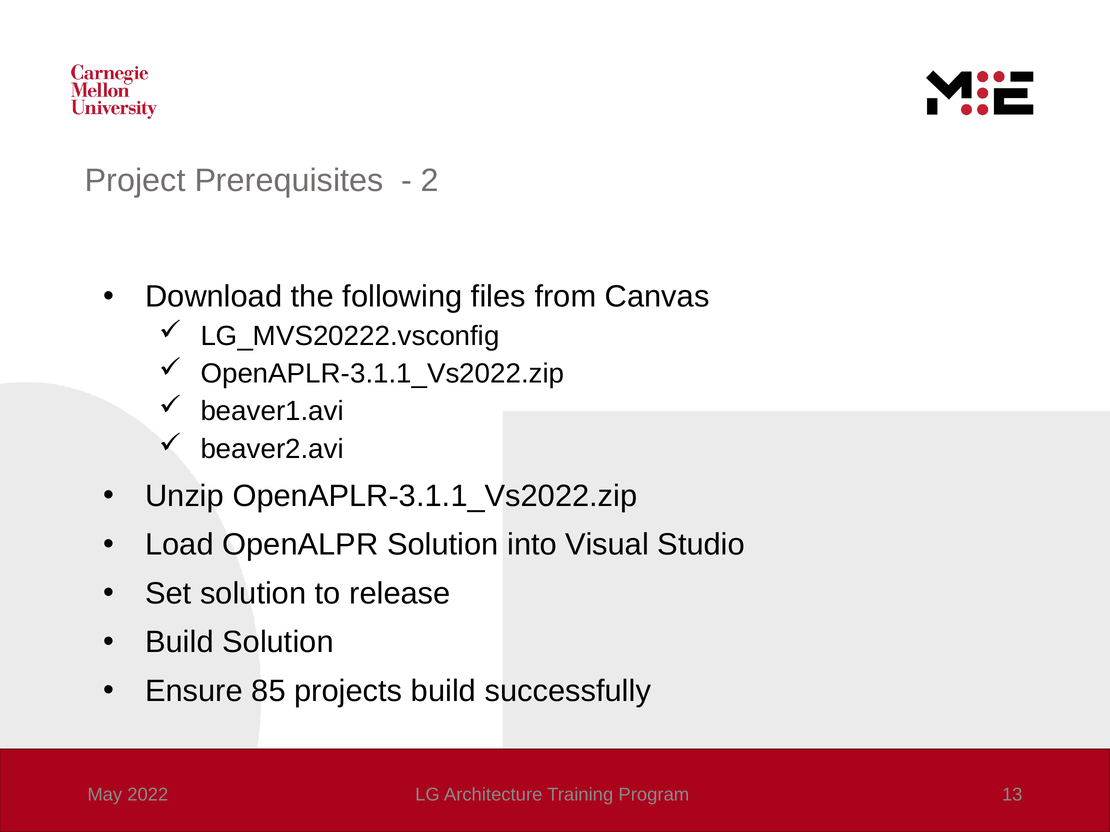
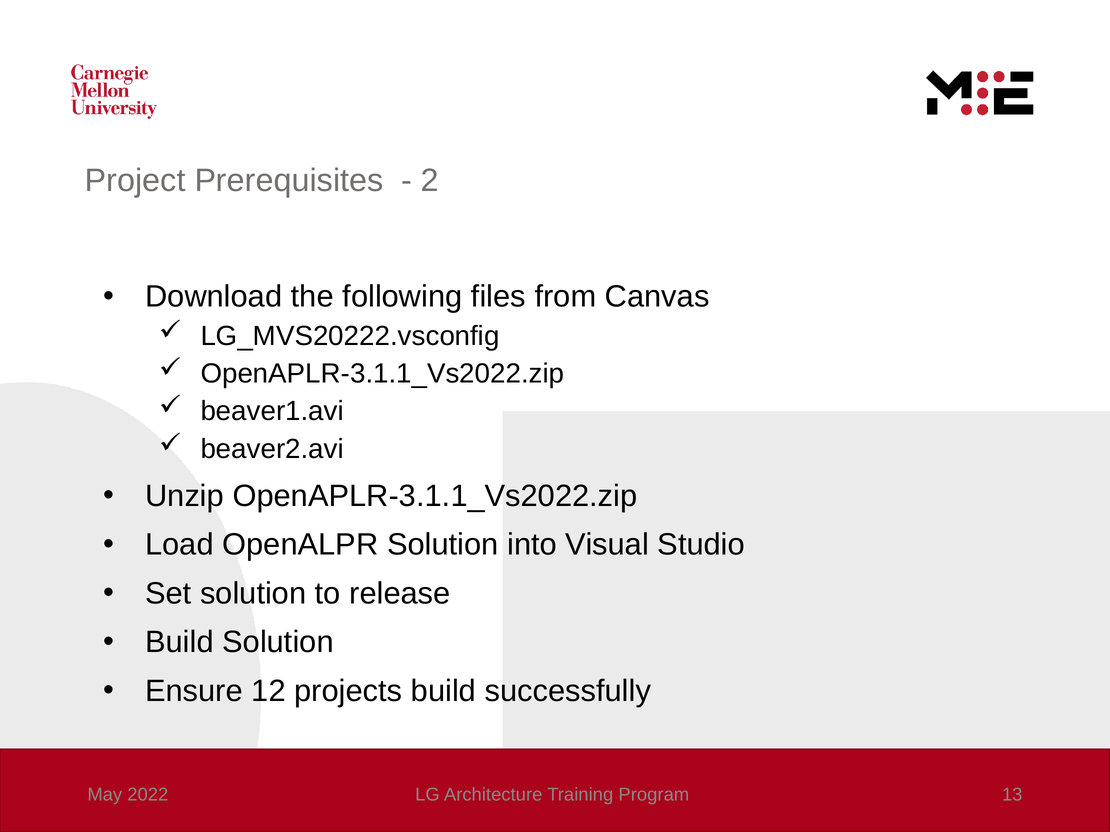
85: 85 -> 12 (269, 691)
